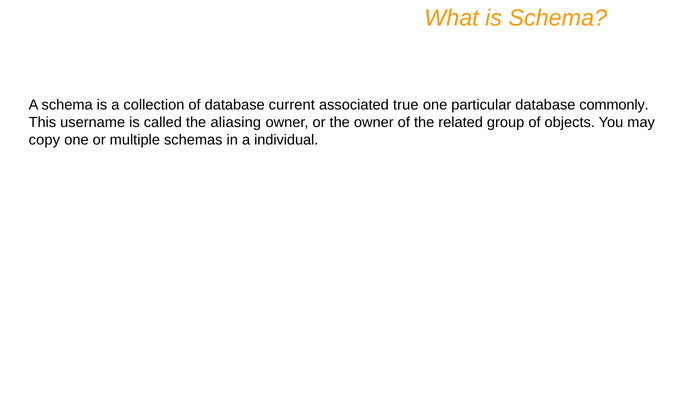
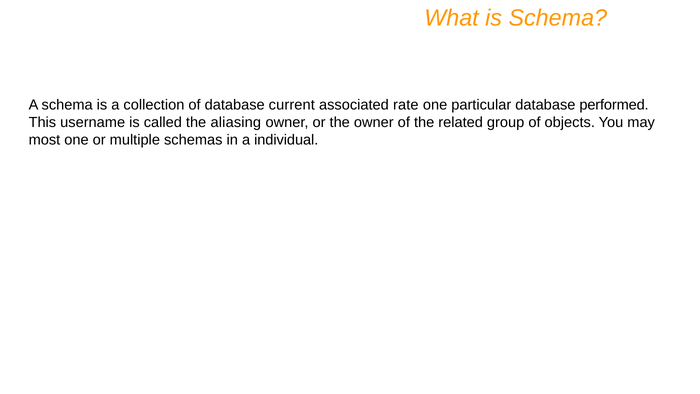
true: true -> rate (406, 105)
commonly: commonly -> performed (614, 105)
copy: copy -> most (44, 140)
